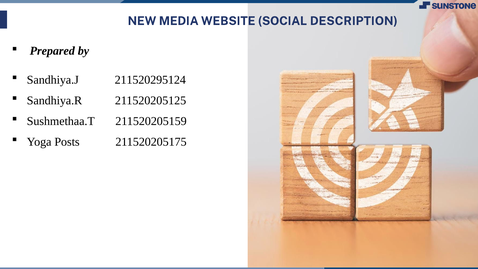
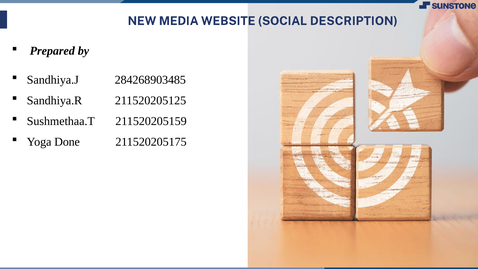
211520295124: 211520295124 -> 284268903485 (150, 80)
Posts: Posts -> Done (67, 142)
